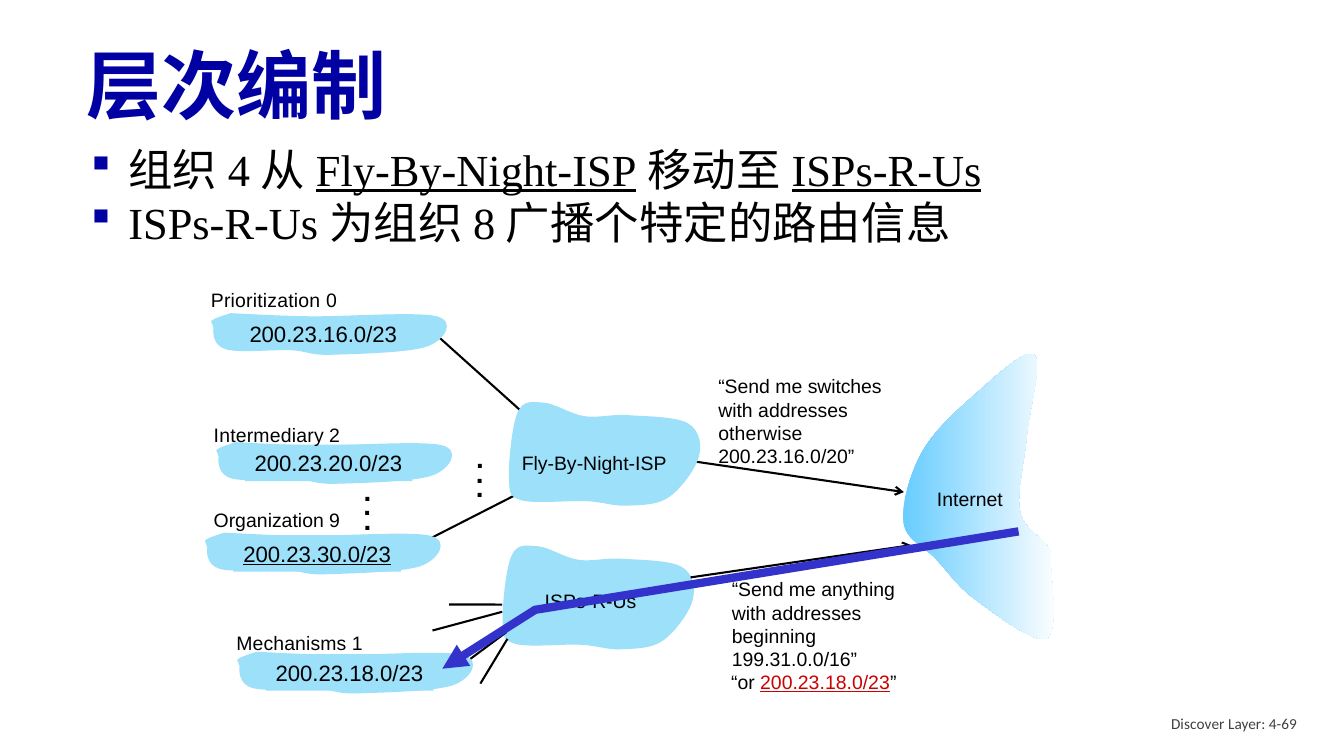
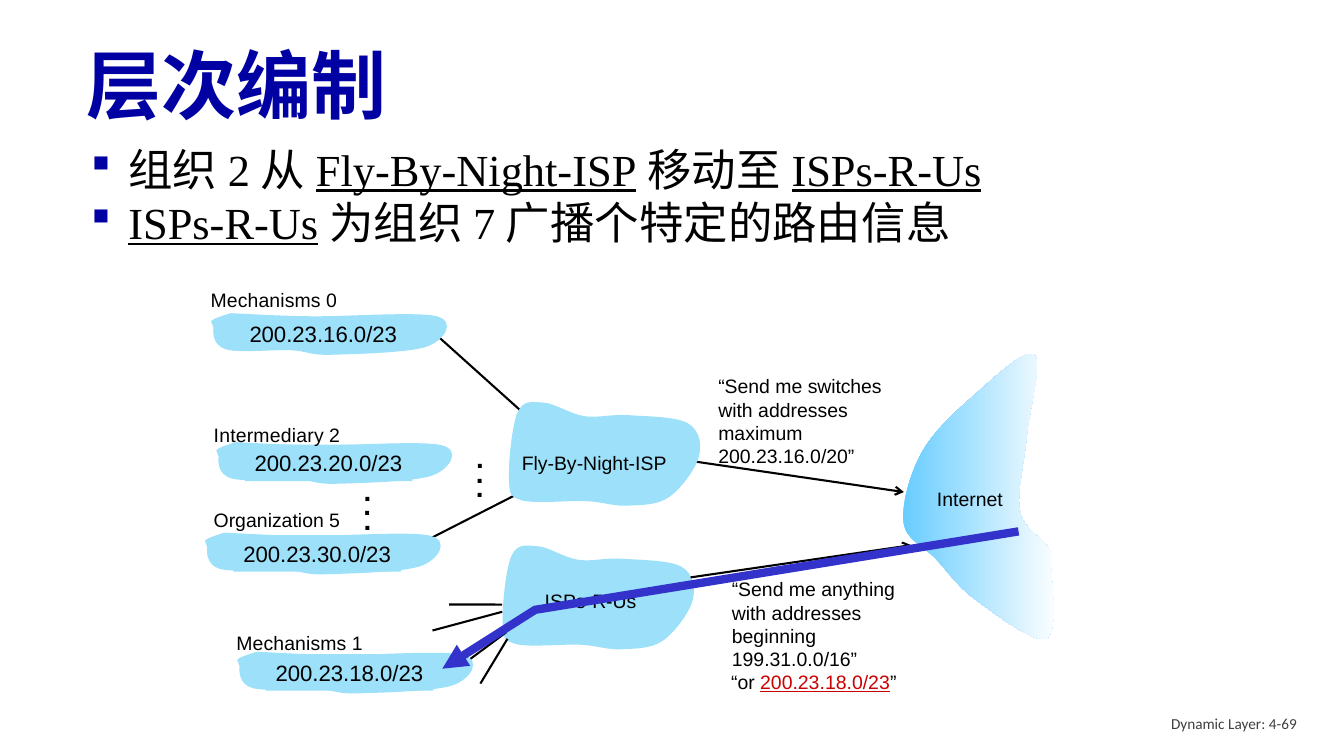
4: 4 -> 2 (239, 172)
ISPs-R-Us underline: none -> present (223, 225)
8: 8 -> 7 (484, 225)
Prioritization: Prioritization -> Mechanisms (266, 301)
otherwise: otherwise -> maximum (760, 434)
9: 9 -> 5 (335, 521)
200.23.30.0/23 underline: present -> none (317, 555)
Discover: Discover -> Dynamic (1198, 725)
